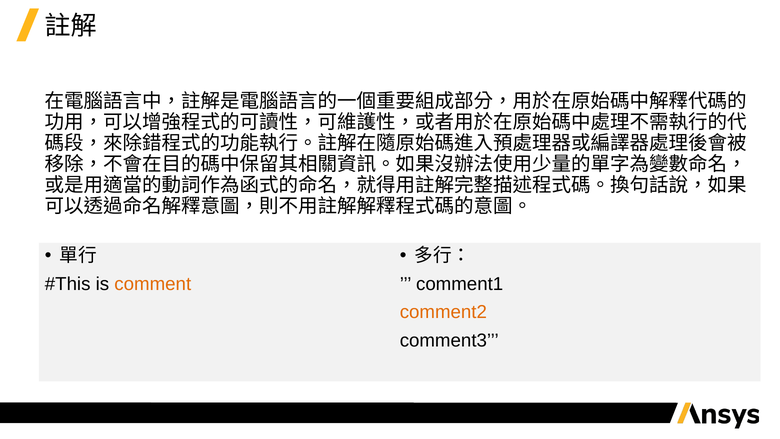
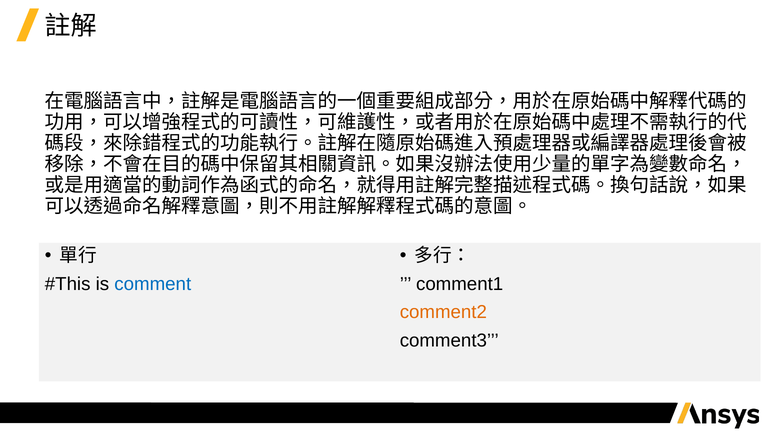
comment colour: orange -> blue (153, 284)
